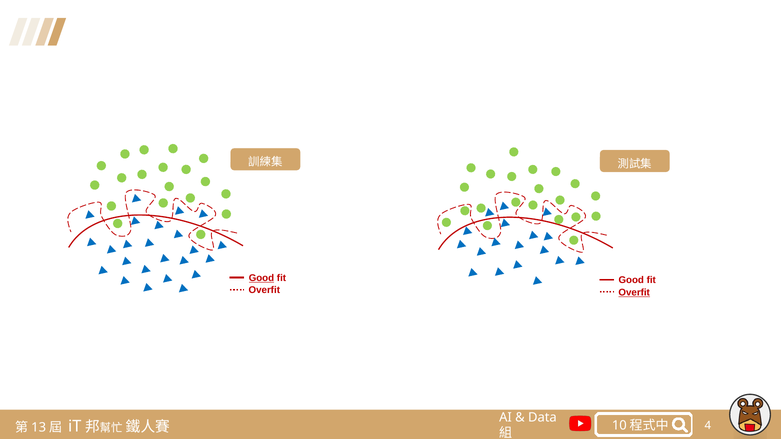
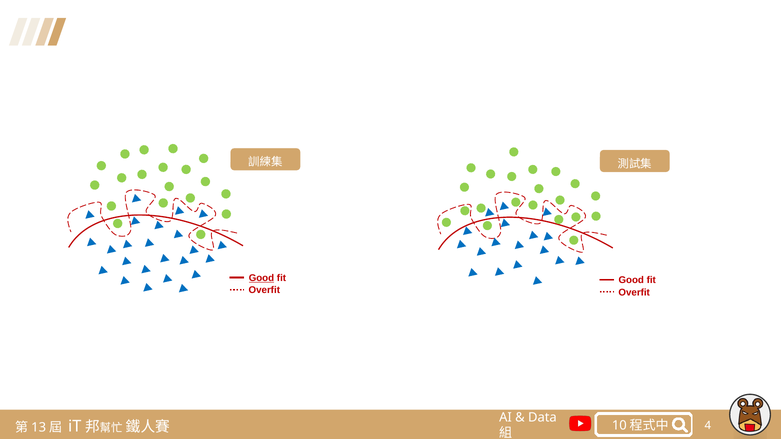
Overfit underline: present -> none (634, 293)
